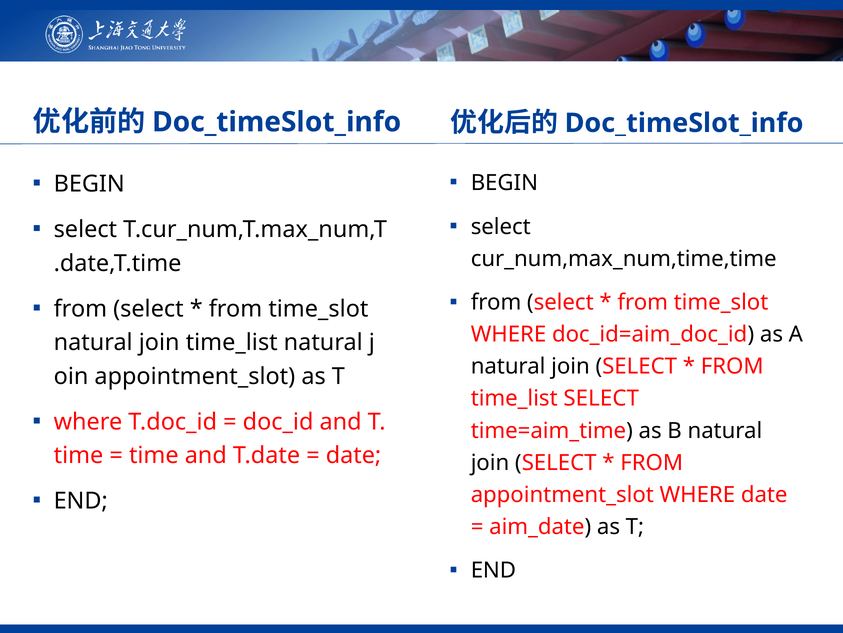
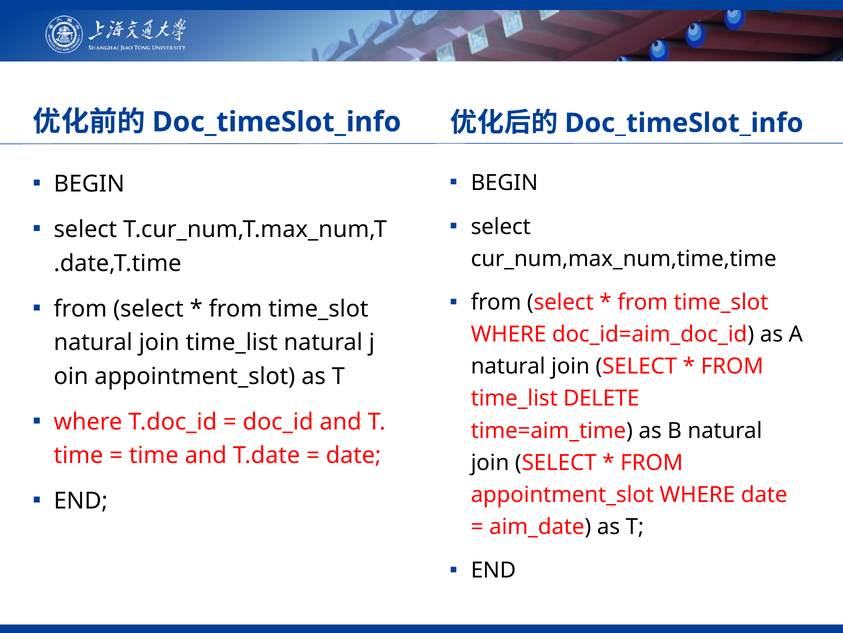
time_list SELECT: SELECT -> DELETE (601, 398)
